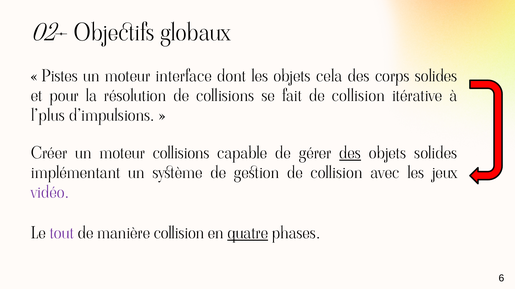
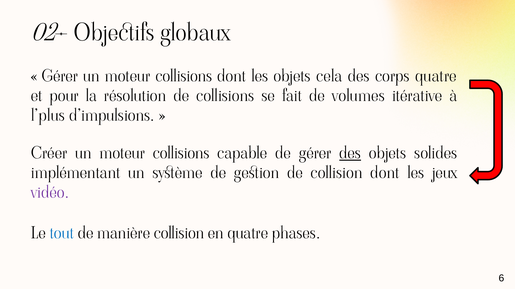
Pistes: Pistes -> Gérer (60, 76)
interface: interface -> collisions (184, 76)
corps solides: solides -> quatre (436, 76)
fait de collision: collision -> volumes (358, 96)
collision avec: avec -> dont (385, 173)
tout colour: purple -> blue (62, 234)
quatre underline: present -> none (248, 234)
